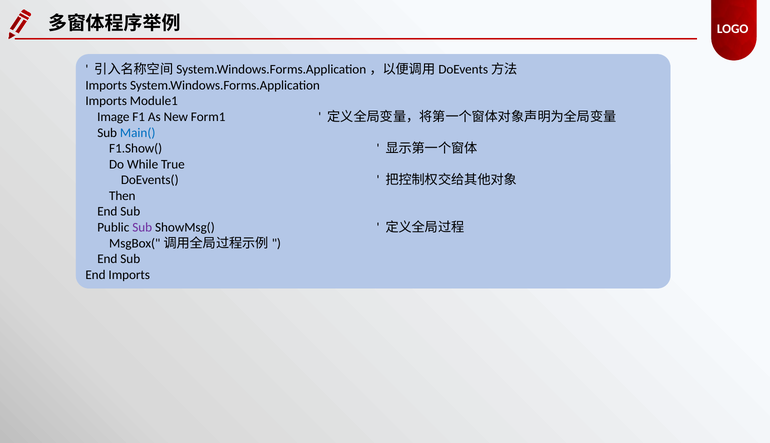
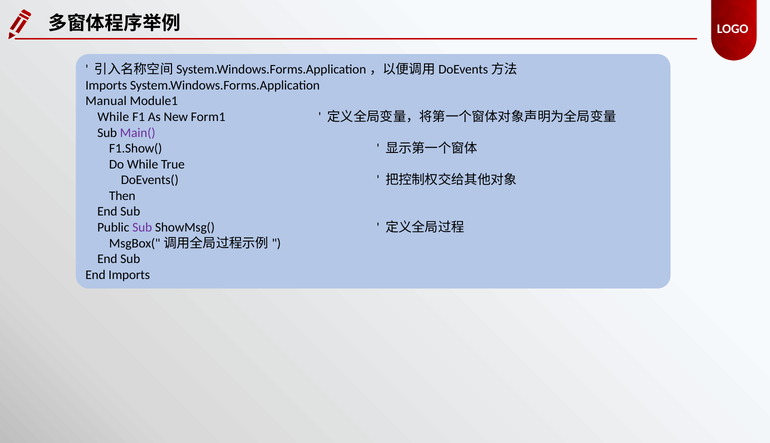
Imports: Imports -> Manual (106, 101)
Image: Image -> While (113, 117)
Main( colour: blue -> purple (138, 133)
